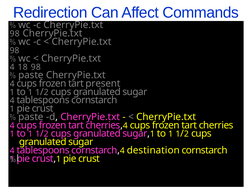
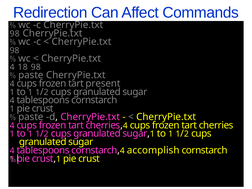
destination: destination -> accomplish (153, 150)
